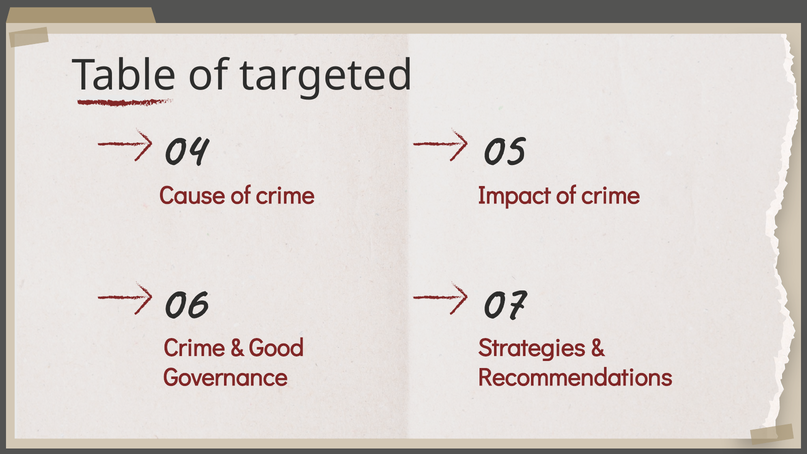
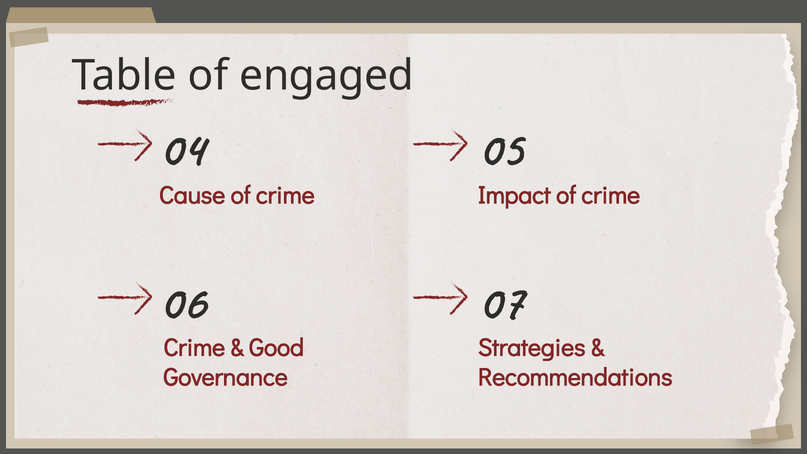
targeted: targeted -> engaged (327, 76)
